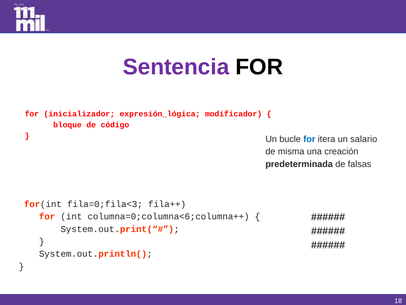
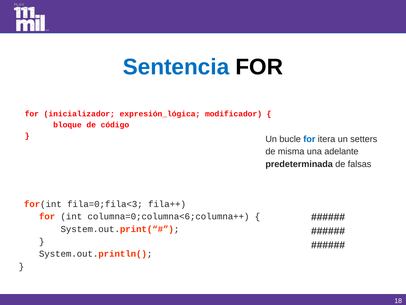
Sentencia colour: purple -> blue (176, 67)
salario: salario -> setters (364, 139)
creación: creación -> adelante (341, 151)
